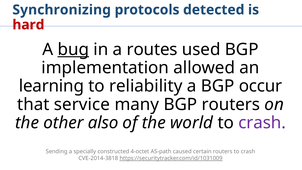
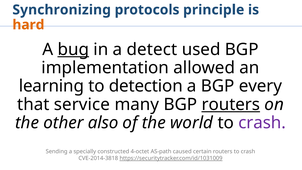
detected: detected -> principle (214, 10)
hard colour: red -> orange (28, 25)
routes: routes -> detect (152, 49)
reliability: reliability -> detection (146, 86)
occur: occur -> every (260, 86)
routers underline: none -> present (231, 104)
